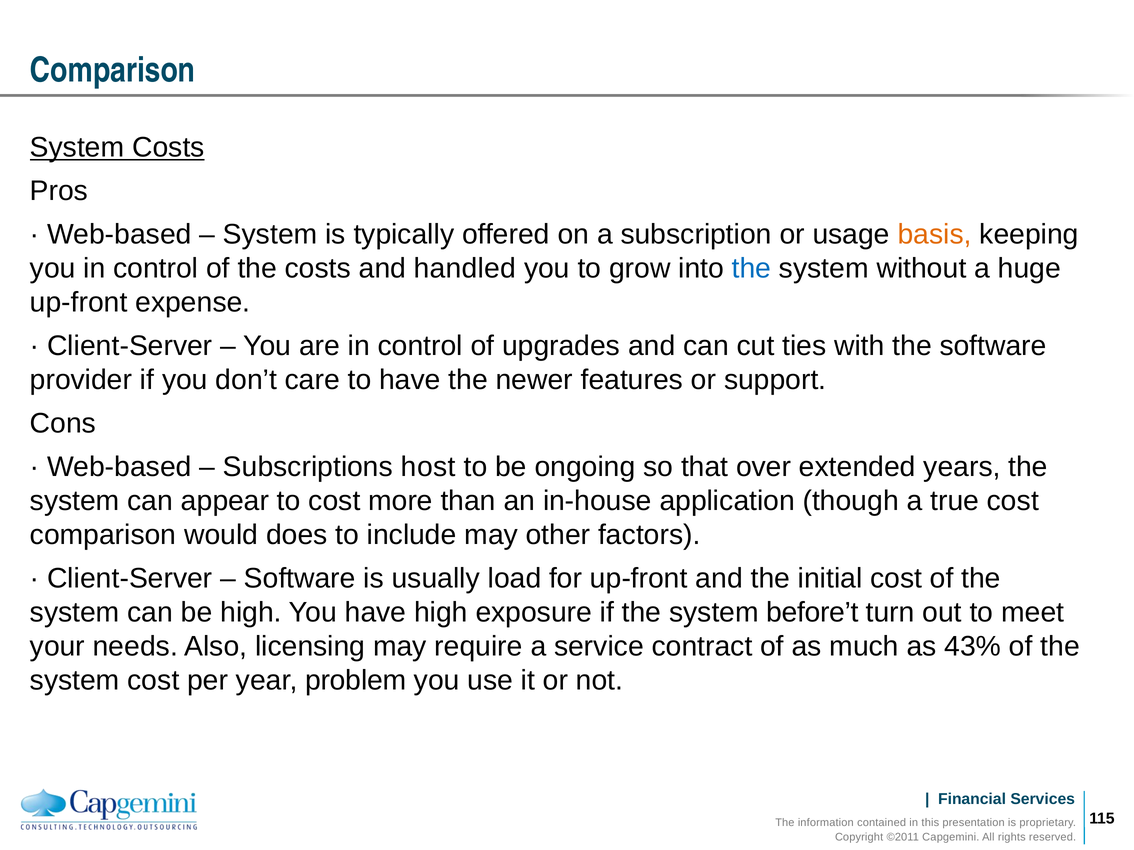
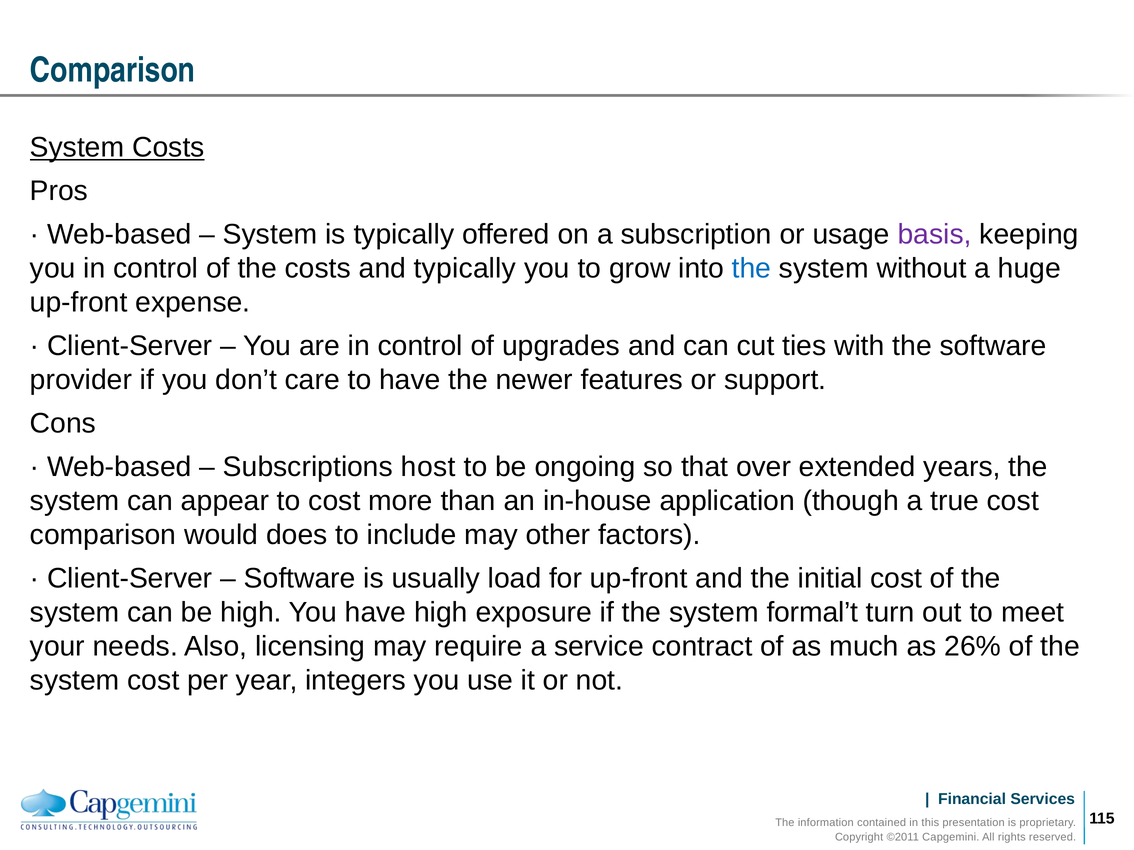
basis colour: orange -> purple (935, 234)
and handled: handled -> typically (465, 269)
before’t: before’t -> formal’t (812, 613)
43%: 43% -> 26% (973, 647)
problem: problem -> integers (356, 681)
